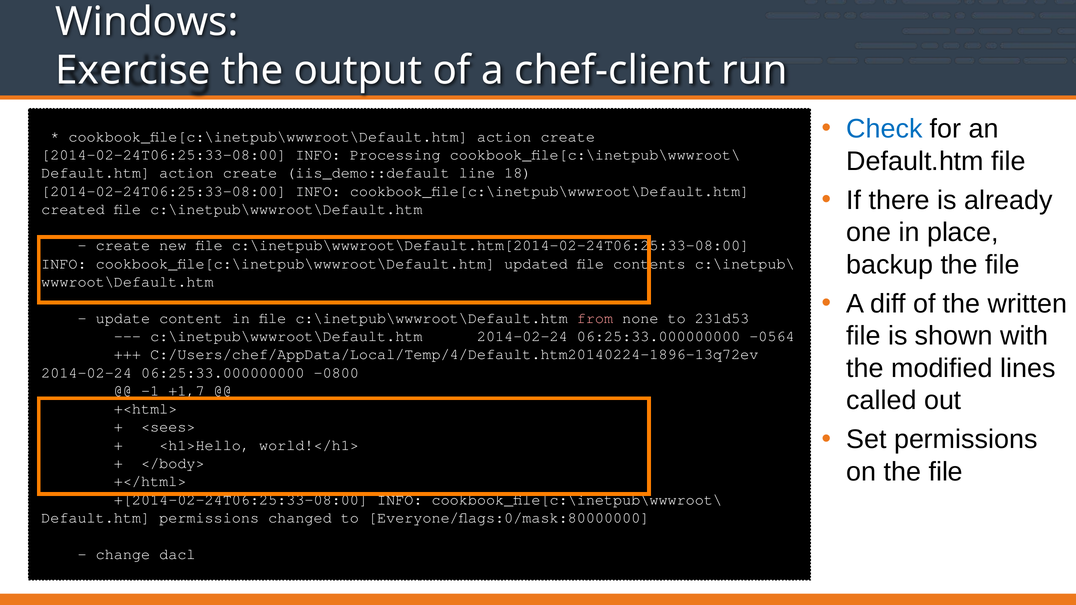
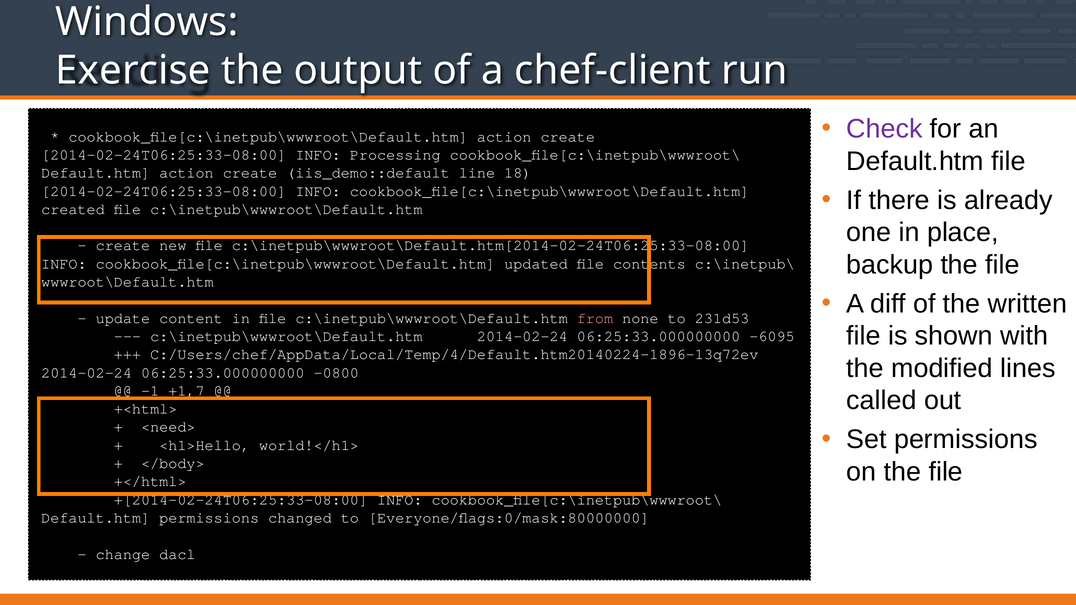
Check colour: blue -> purple (884, 129)
-0564: -0564 -> -6095 (772, 336)
<sees>: <sees> -> <need> (168, 427)
